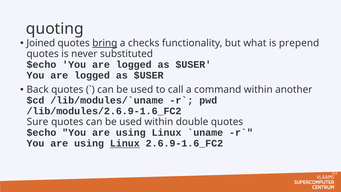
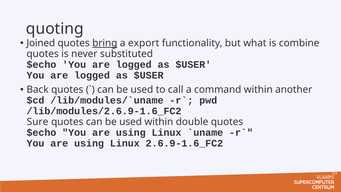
checks: checks -> export (144, 43)
prepend: prepend -> combine (299, 43)
Linux underline: present -> none (125, 143)
